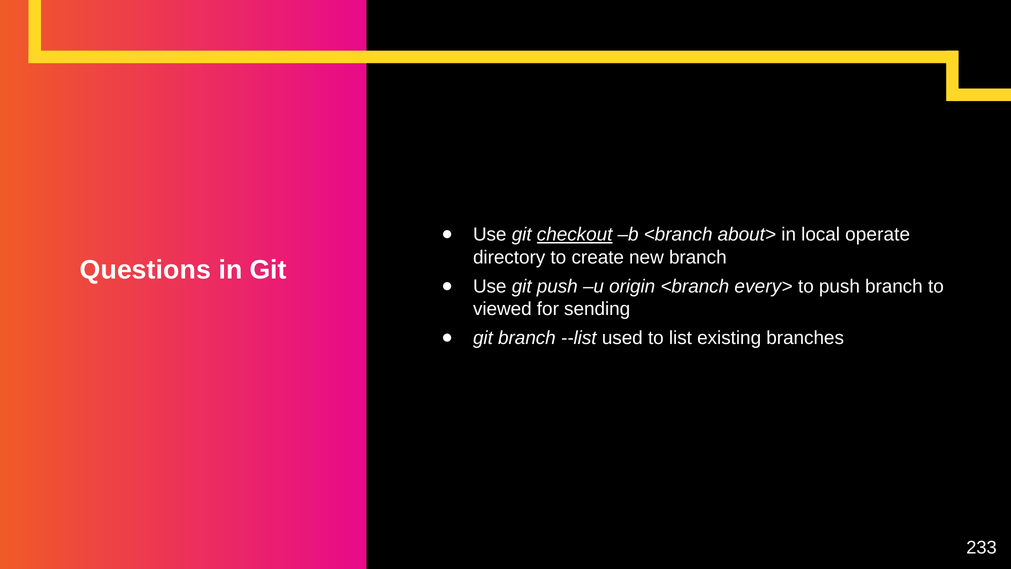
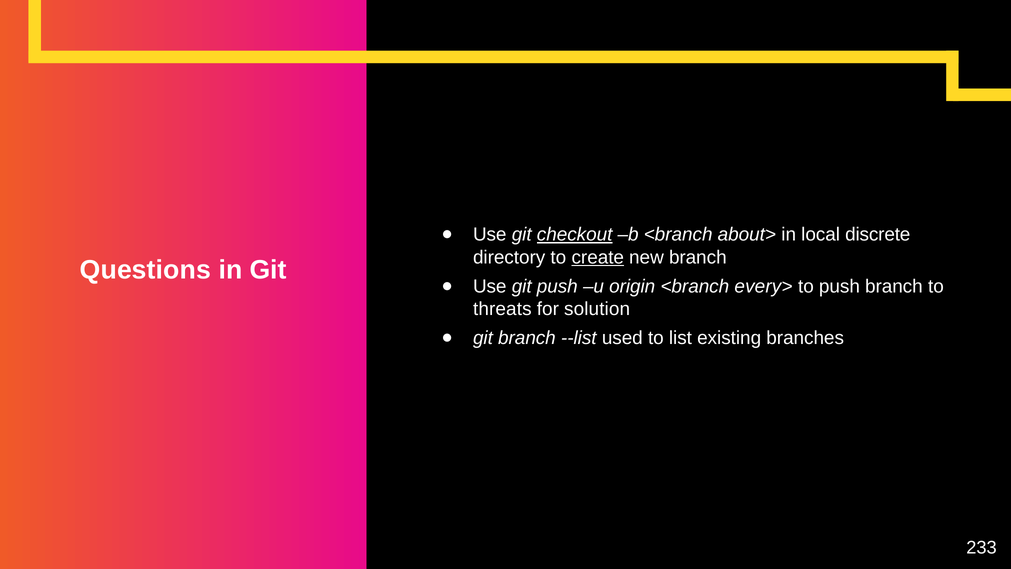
operate: operate -> discrete (878, 234)
create underline: none -> present (598, 257)
viewed: viewed -> threats (502, 309)
sending: sending -> solution (597, 309)
